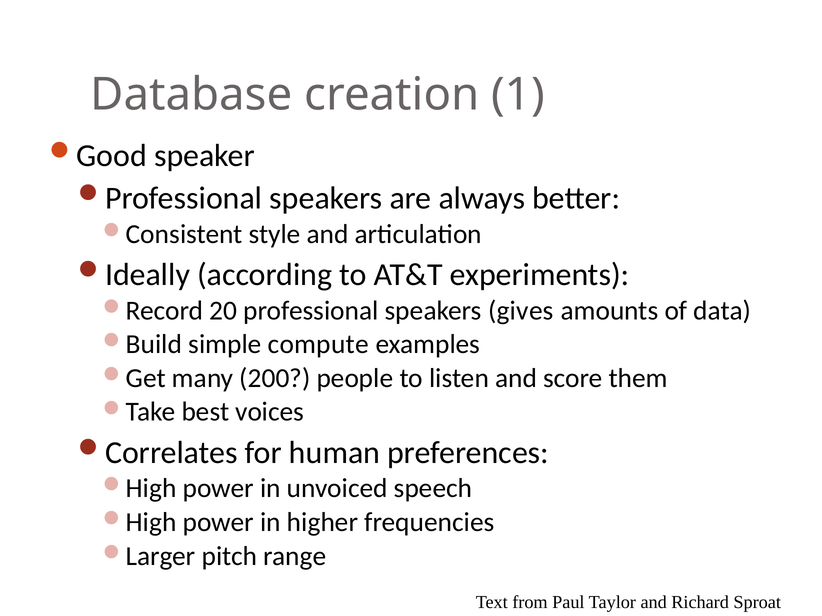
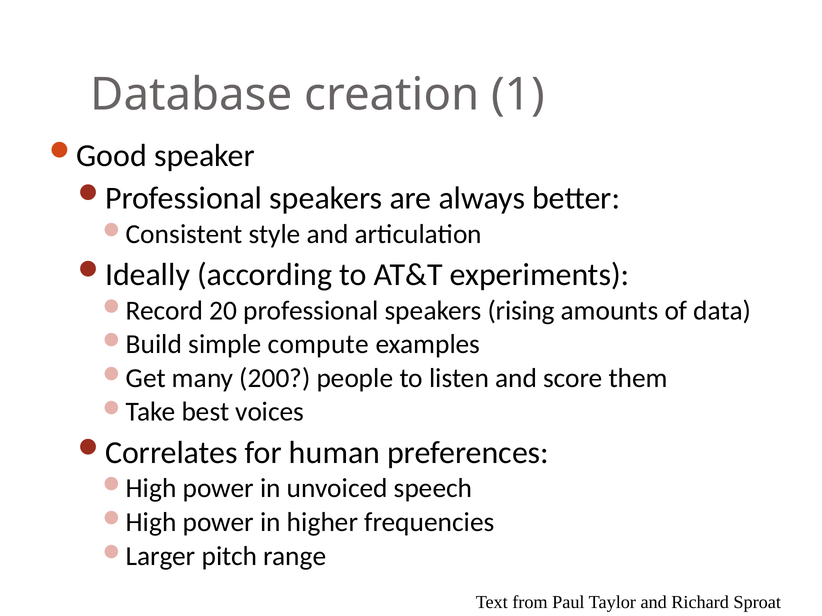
gives: gives -> rising (521, 311)
